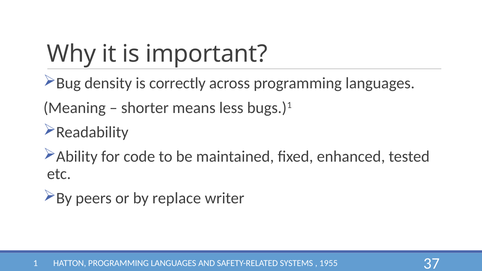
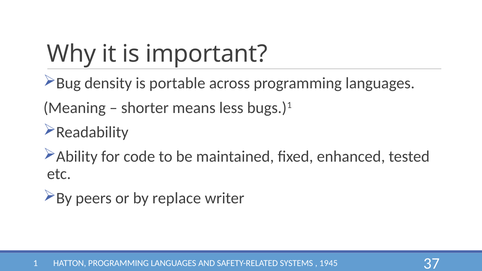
correctly: correctly -> portable (177, 83)
1955: 1955 -> 1945 (329, 263)
